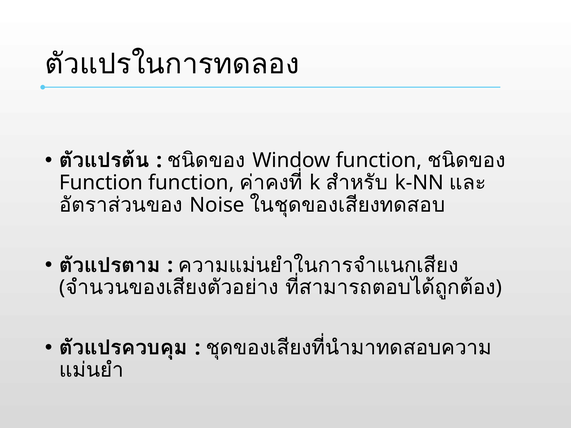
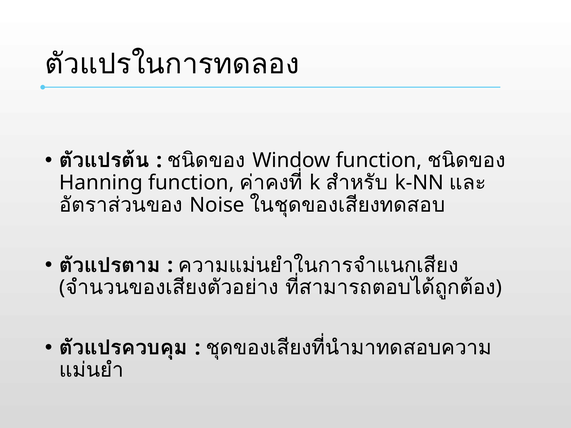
Function: Function -> Hanning (101, 183)
